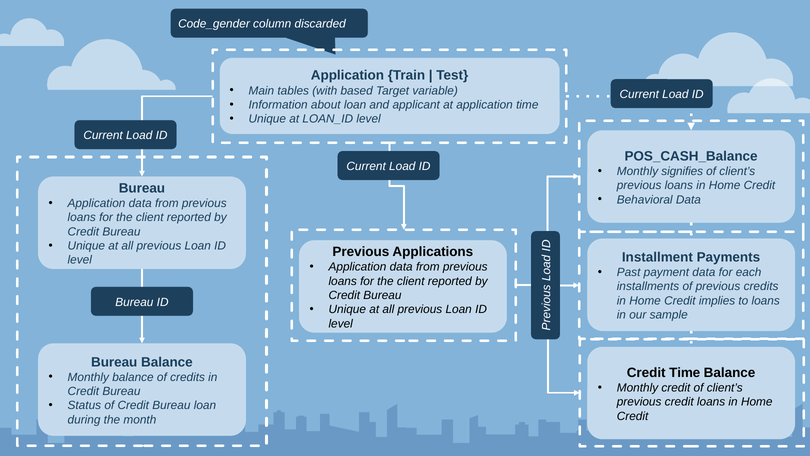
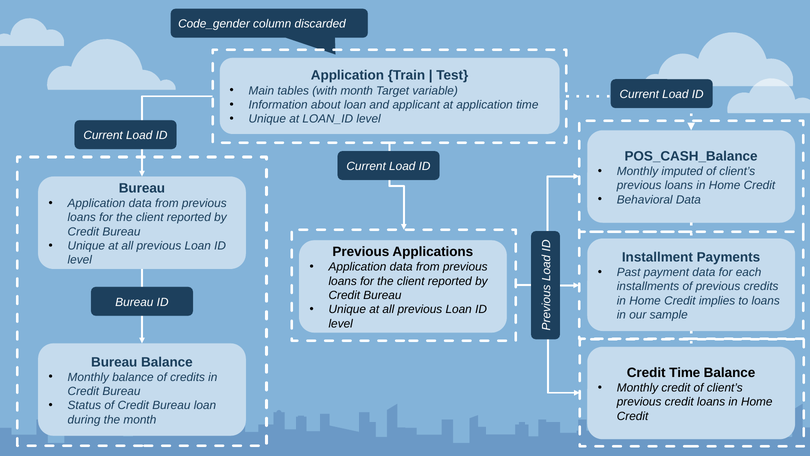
with based: based -> month (357, 91)
signifies: signifies -> imputed (682, 171)
